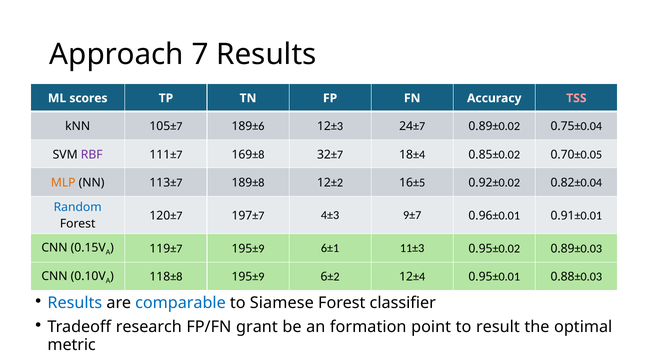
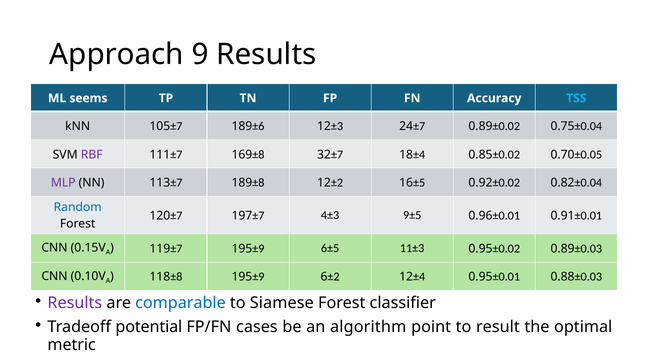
7: 7 -> 9 (200, 54)
scores: scores -> seems (88, 98)
TSS colour: pink -> light blue (576, 98)
MLP colour: orange -> purple (63, 183)
9±7: 9±7 -> 9±5 (412, 215)
6±1: 6±1 -> 6±5 (330, 249)
Results colour: blue -> purple (75, 303)
research: research -> potential (149, 327)
grant: grant -> cases (257, 327)
formation: formation -> algorithm (368, 327)
